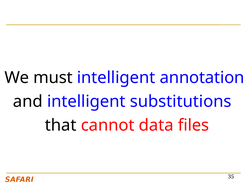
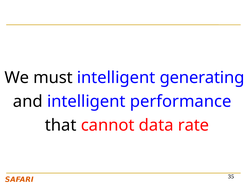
annotation: annotation -> generating (202, 78)
substitutions: substitutions -> performance (181, 102)
files: files -> rate (193, 126)
